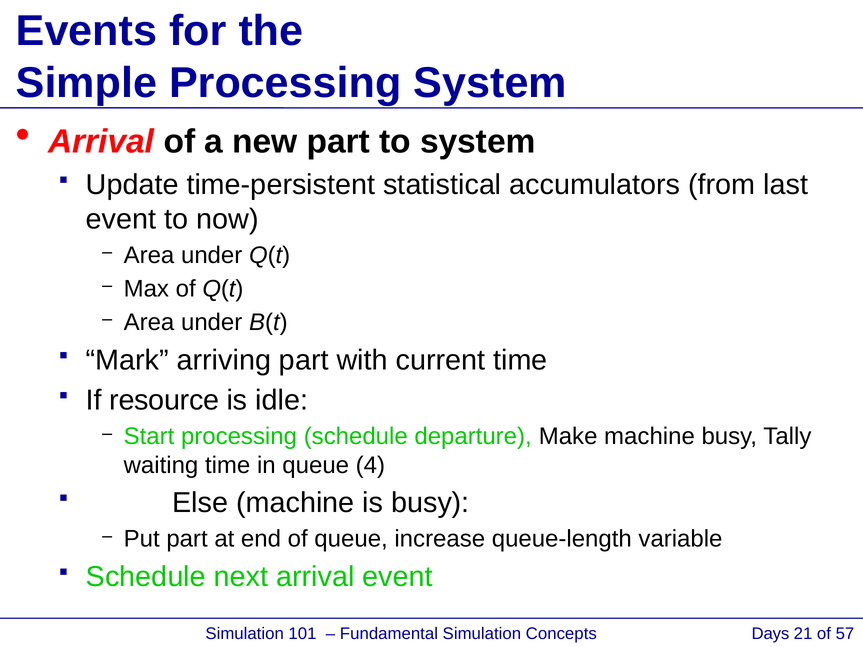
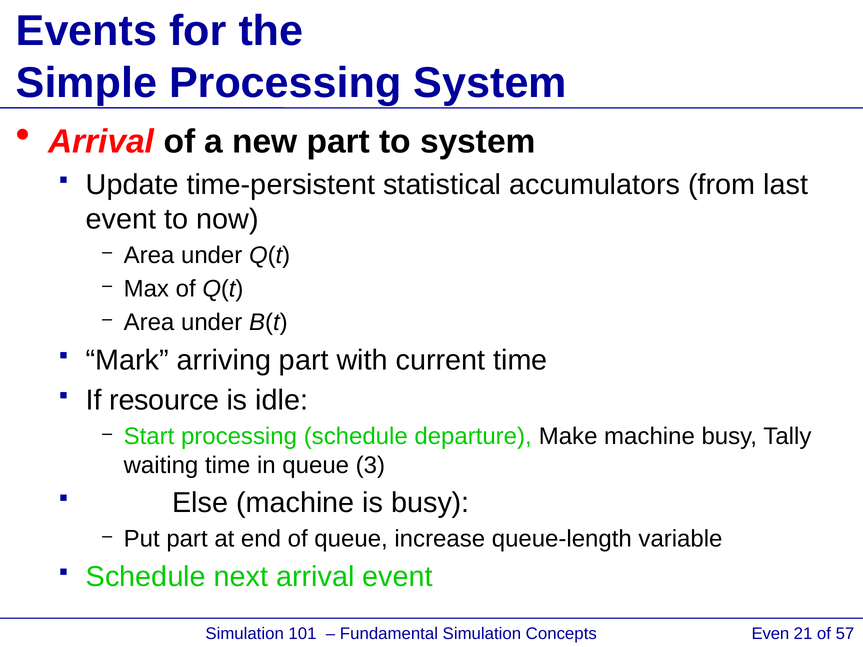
4: 4 -> 3 (370, 465)
Days: Days -> Even (770, 634)
